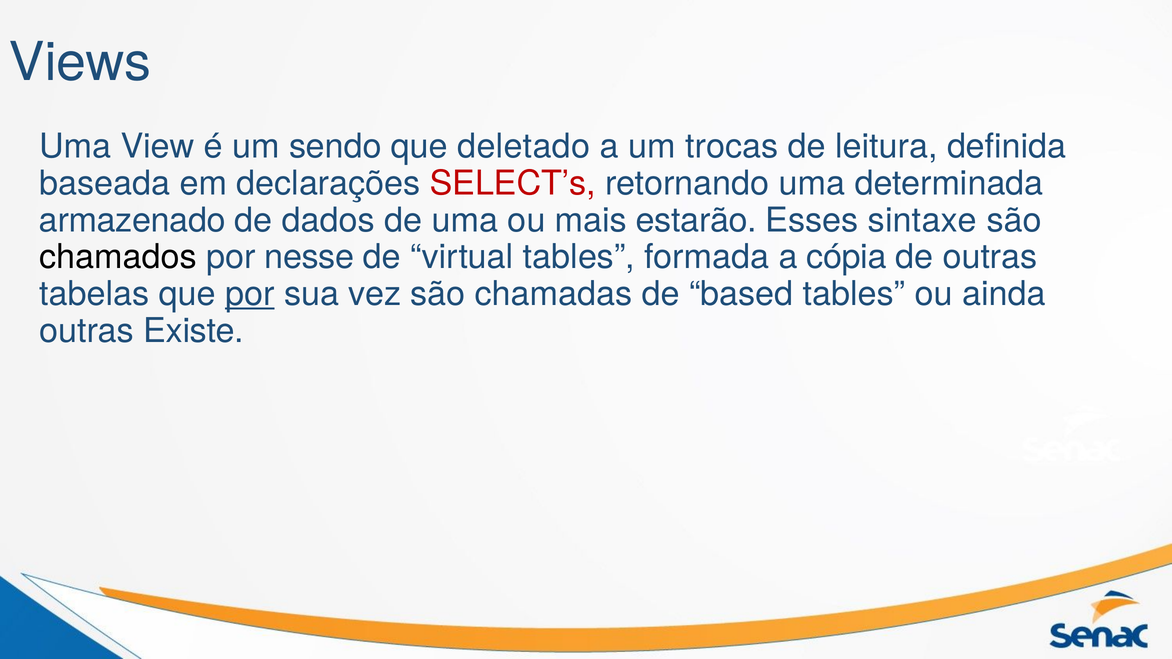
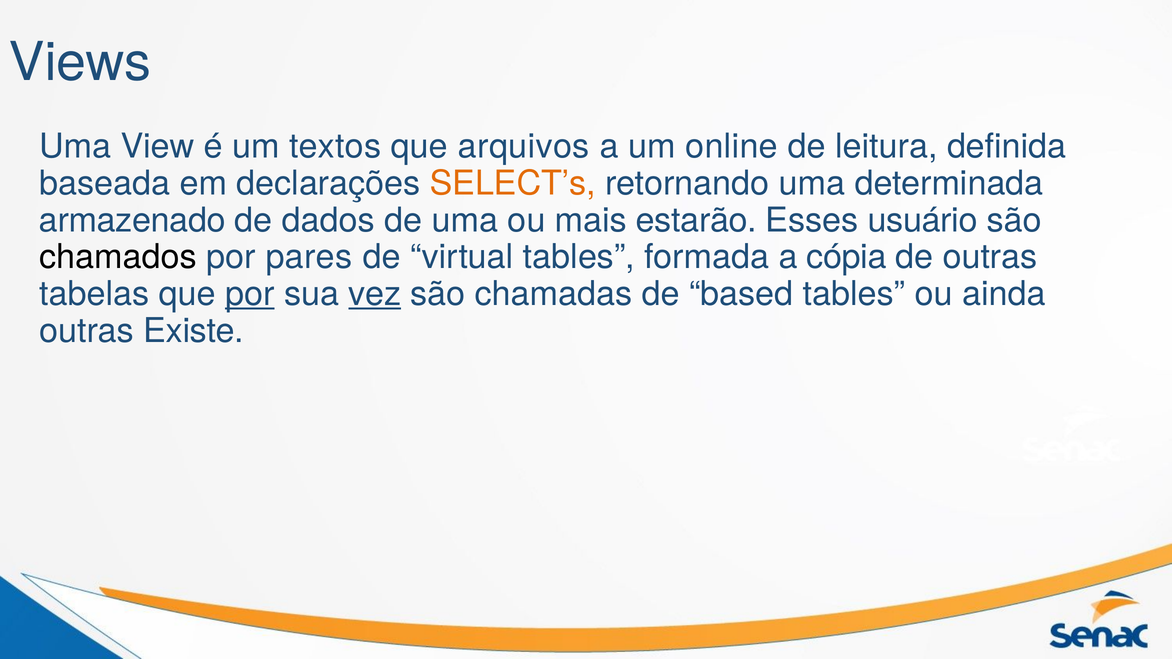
sendo: sendo -> textos (335, 147)
deletado: deletado -> arquivos (524, 147)
trocas: trocas -> online (732, 147)
SELECT’s colour: red -> orange (513, 184)
sintaxe: sintaxe -> usuário (923, 220)
nesse: nesse -> pares (309, 257)
vez underline: none -> present (375, 294)
